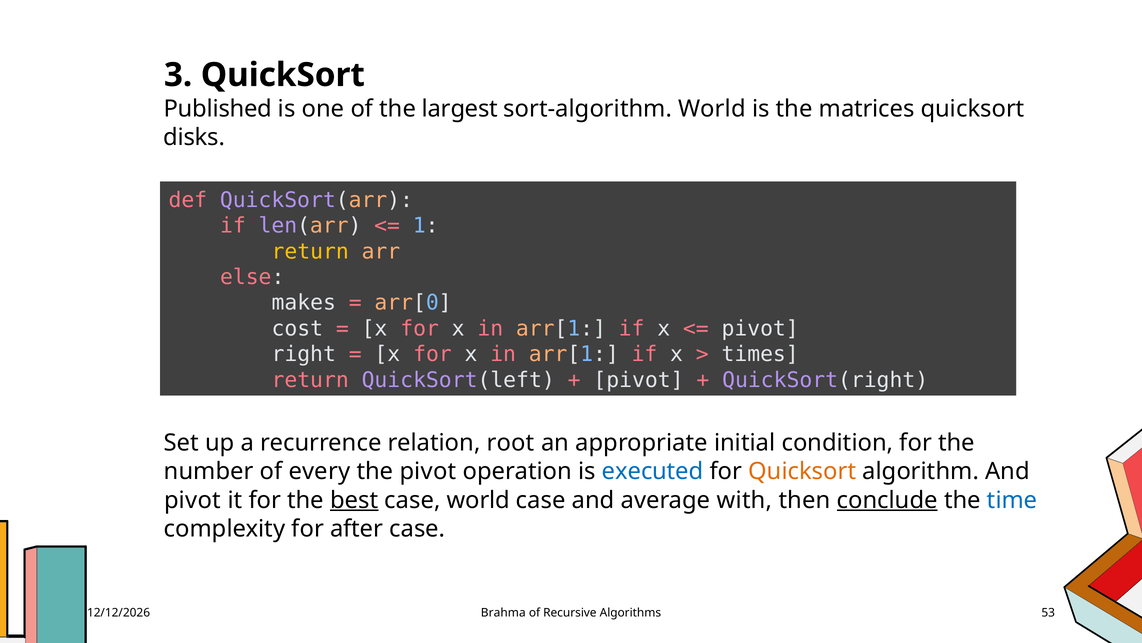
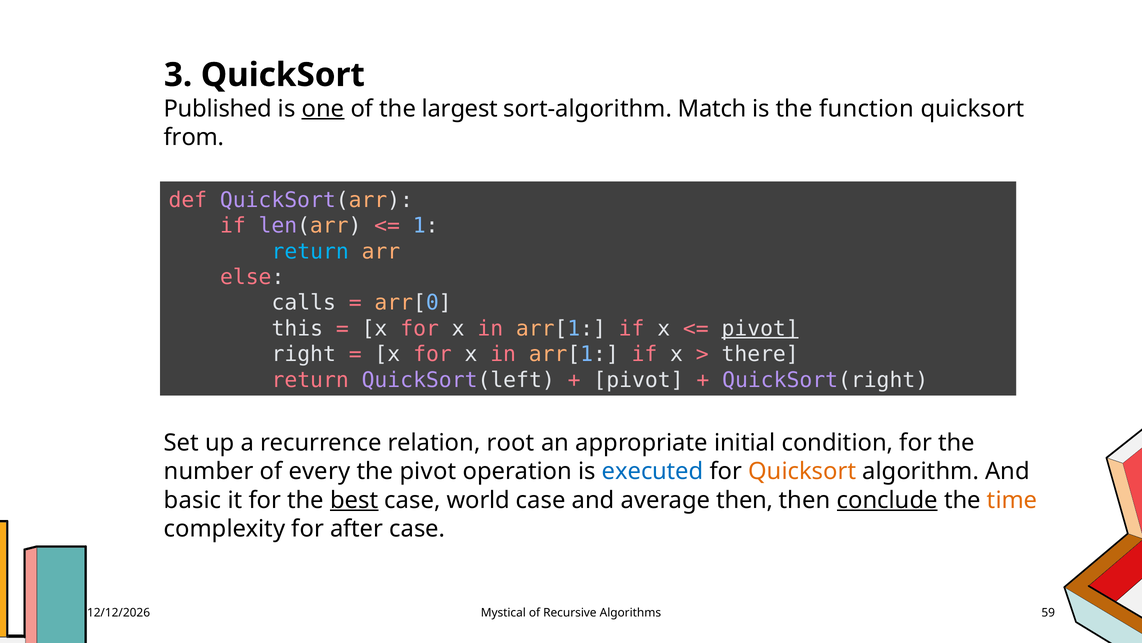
one underline: none -> present (323, 109)
sort-algorithm World: World -> Match (712, 109)
matrices: matrices -> function (867, 109)
disks: disks -> from (194, 137)
return colour: yellow -> light blue (310, 251)
makes: makes -> calls (304, 303)
cost: cost -> this (297, 328)
pivot underline: none -> present (760, 328)
times: times -> there (760, 354)
pivot: pivot -> basic (193, 500)
average with: with -> then (745, 500)
time colour: blue -> orange (1012, 500)
Brahma: Brahma -> Mystical (503, 612)
53: 53 -> 59 (1048, 612)
